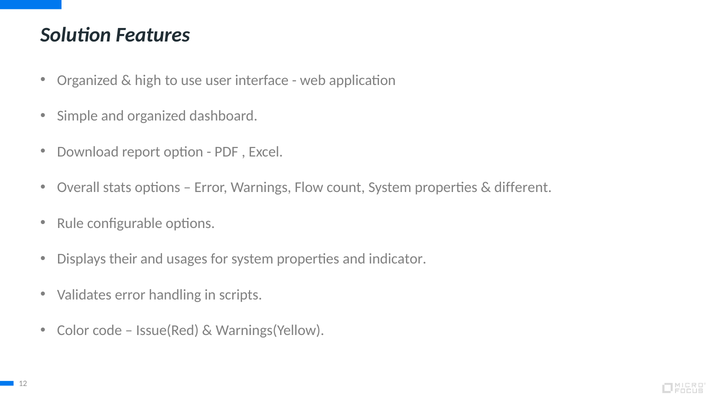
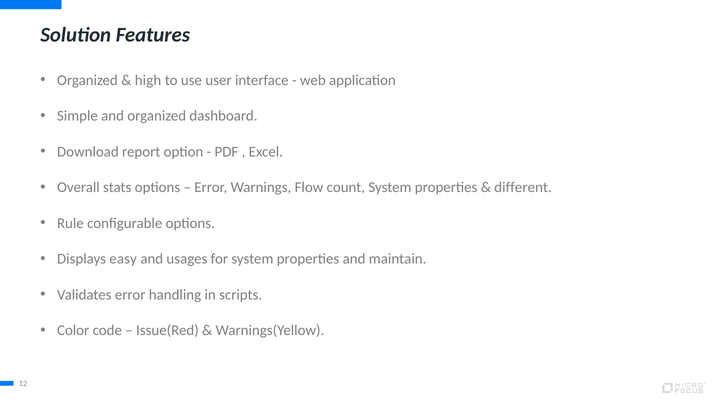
their: their -> easy (123, 259)
indicator: indicator -> maintain (398, 259)
